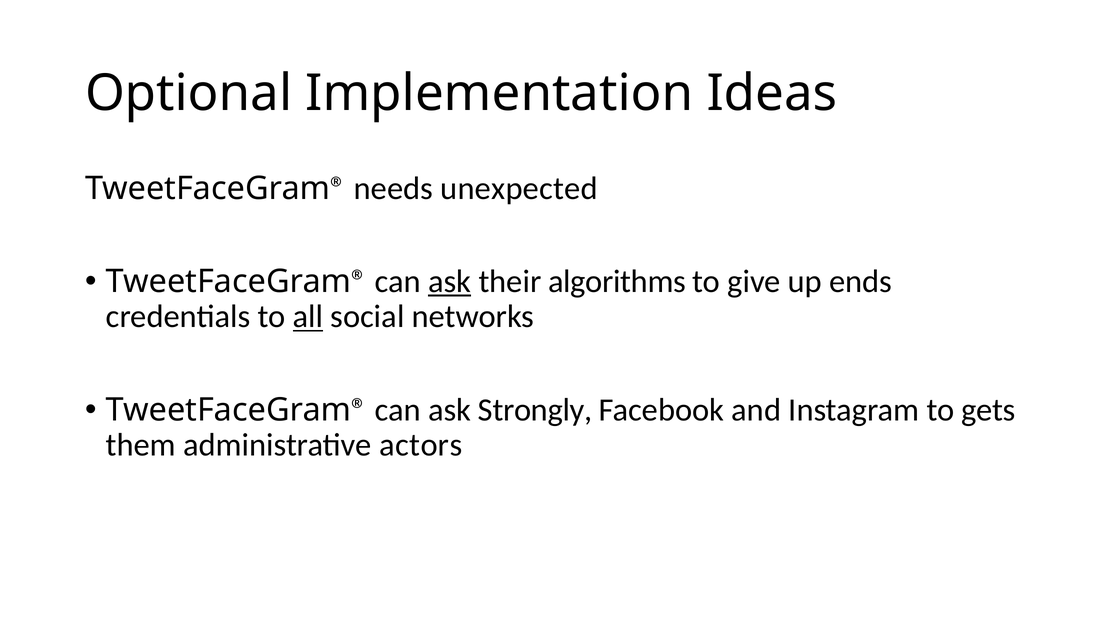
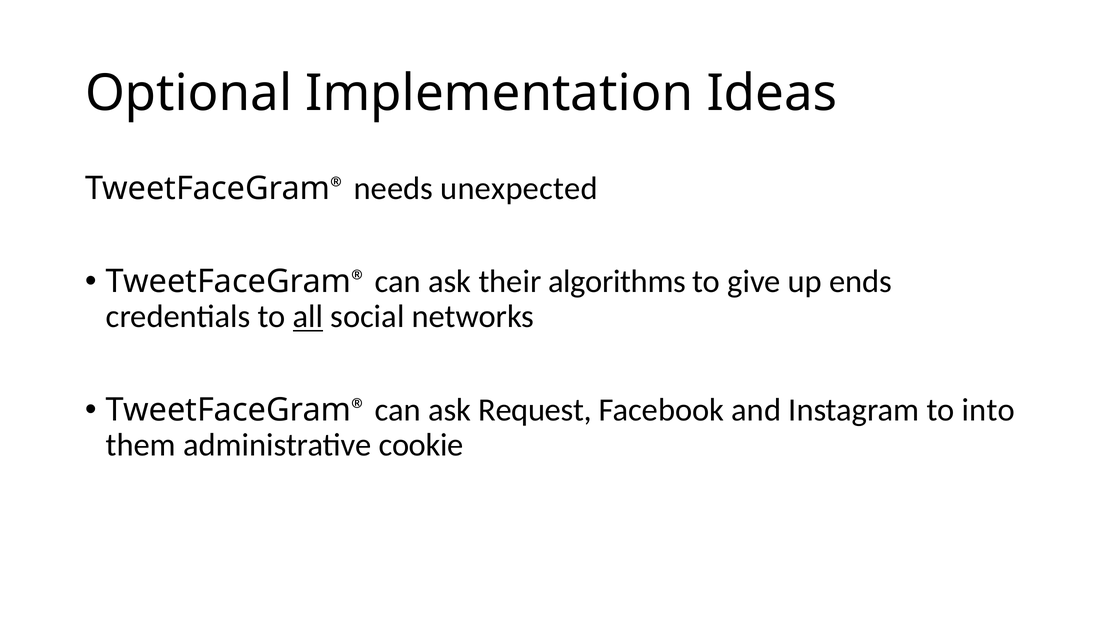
ask underline: present -> none (450, 282)
Strongly: Strongly -> Request (535, 410)
gets: gets -> into (988, 410)
actors: actors -> cookie (421, 445)
